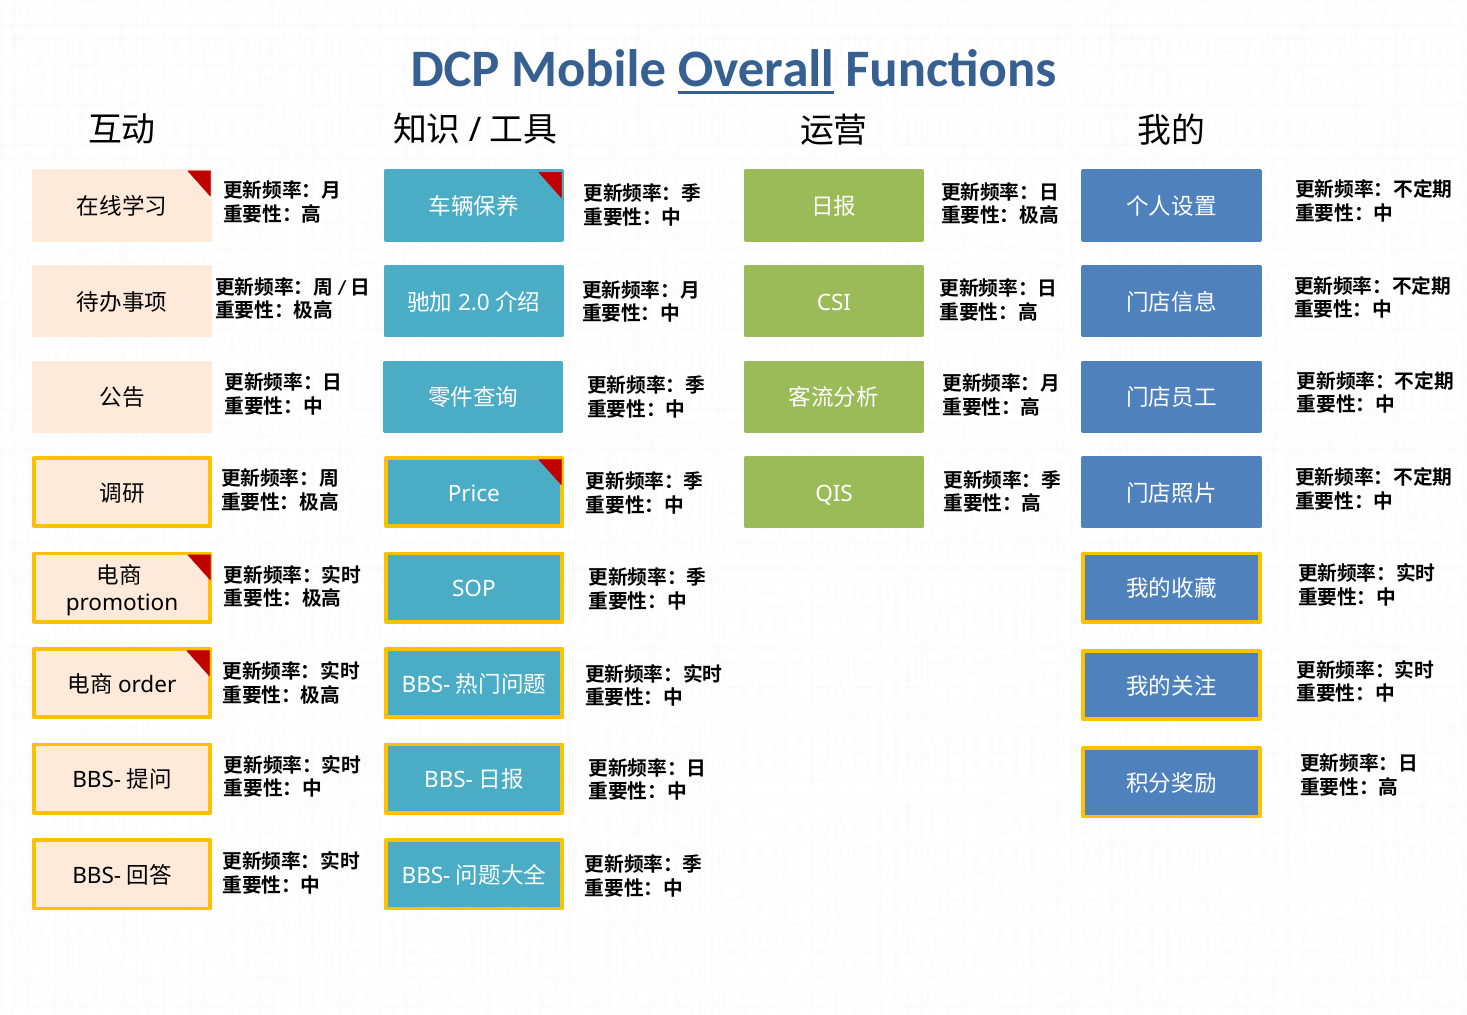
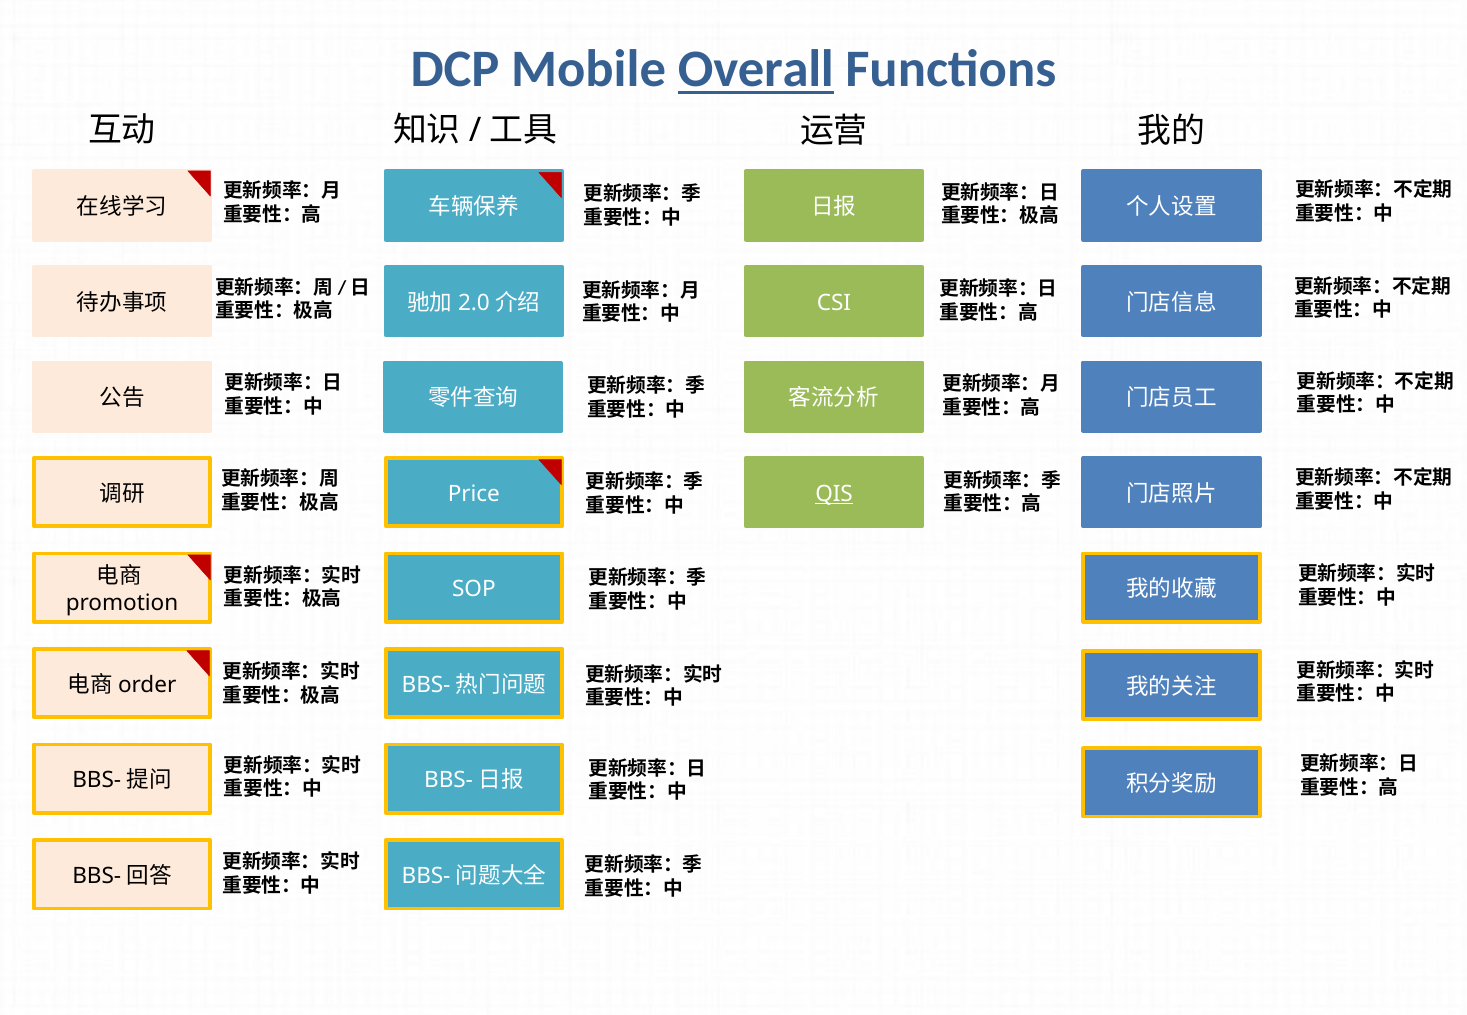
QIS underline: none -> present (834, 494)
